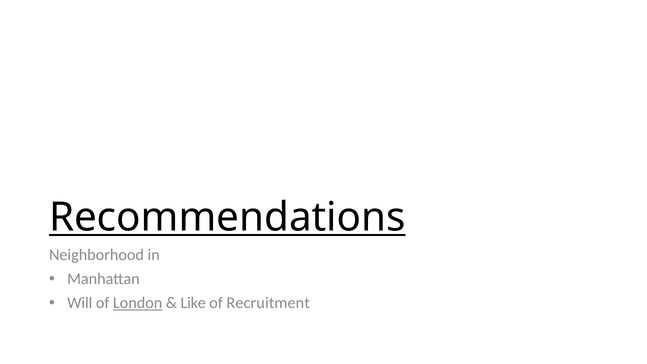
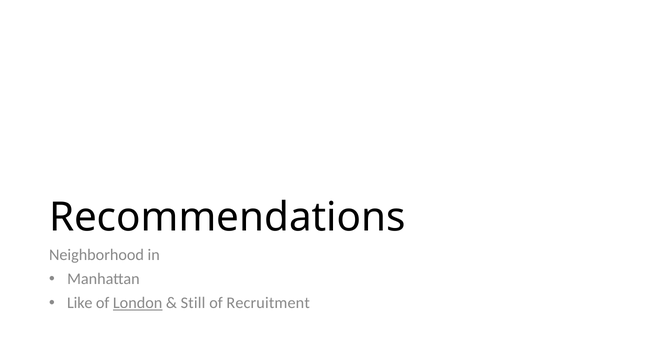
Recommendations underline: present -> none (227, 218)
Will: Will -> Like (80, 303)
Like: Like -> Still (193, 303)
